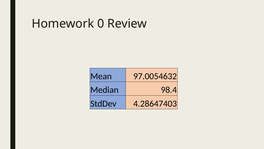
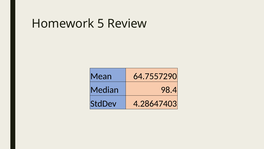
0: 0 -> 5 (101, 24)
97.0054632: 97.0054632 -> 64.7557290 (155, 76)
